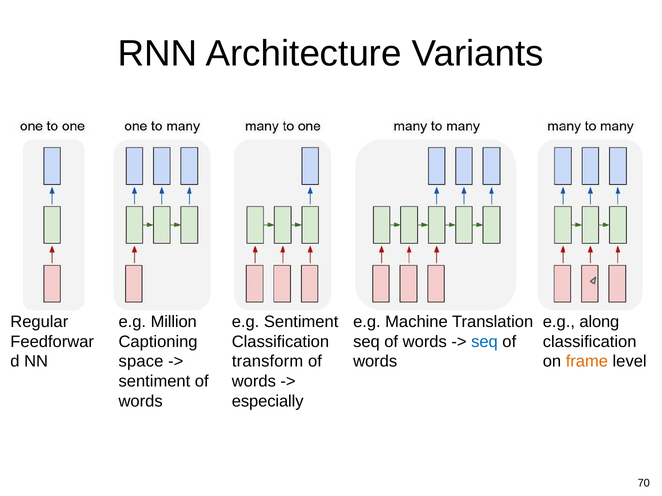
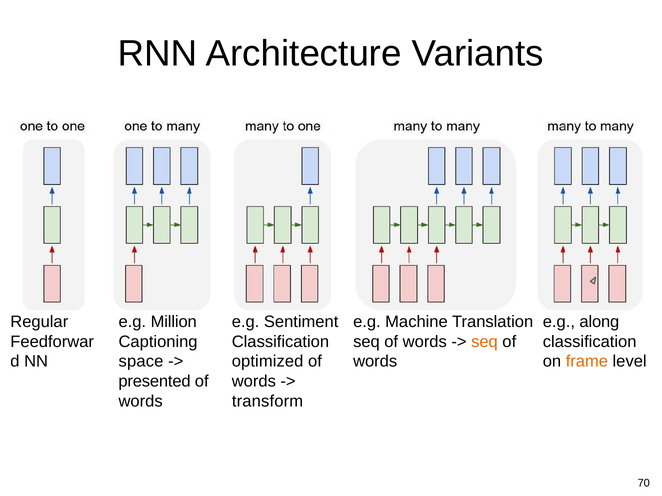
seq colour: blue -> orange (484, 342)
transform: transform -> optimized (268, 362)
sentiment: sentiment -> presented (155, 382)
especially: especially -> transform (268, 401)
